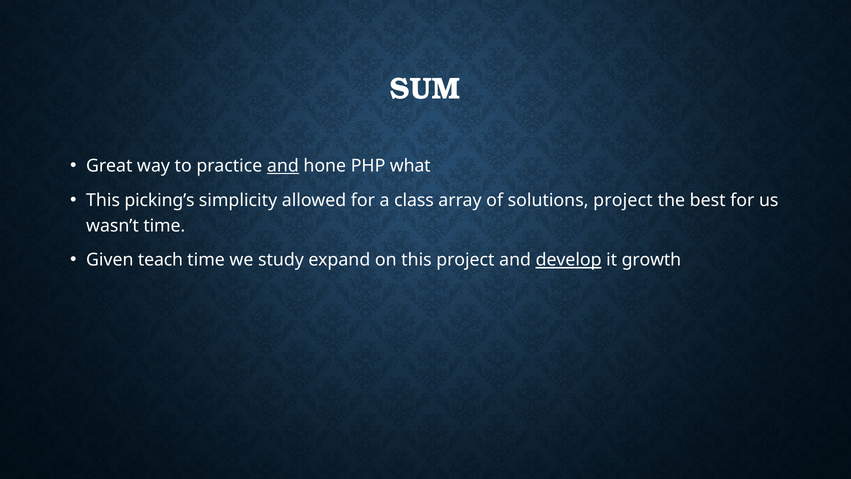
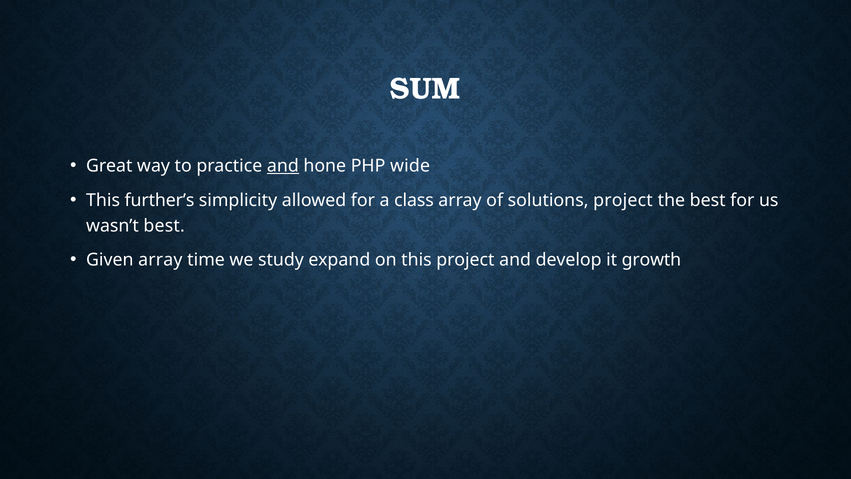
what: what -> wide (410, 166)
picking’s: picking’s -> further’s (159, 200)
wasn’t time: time -> best (164, 226)
Given teach: teach -> array (160, 260)
develop underline: present -> none (569, 260)
